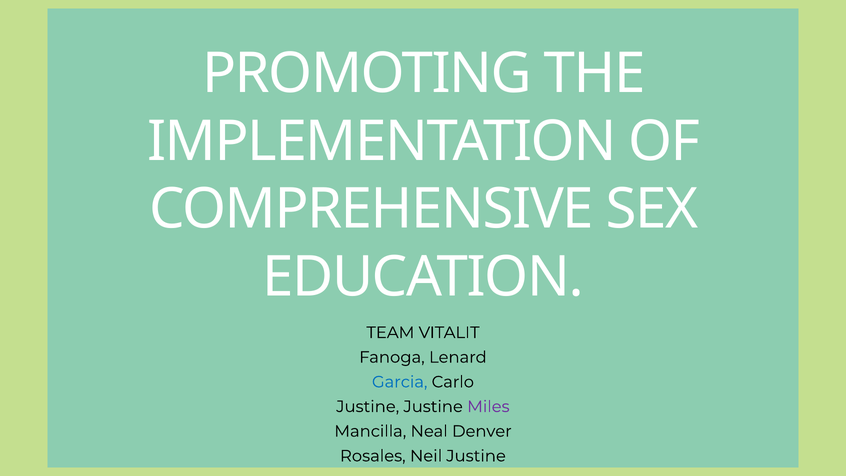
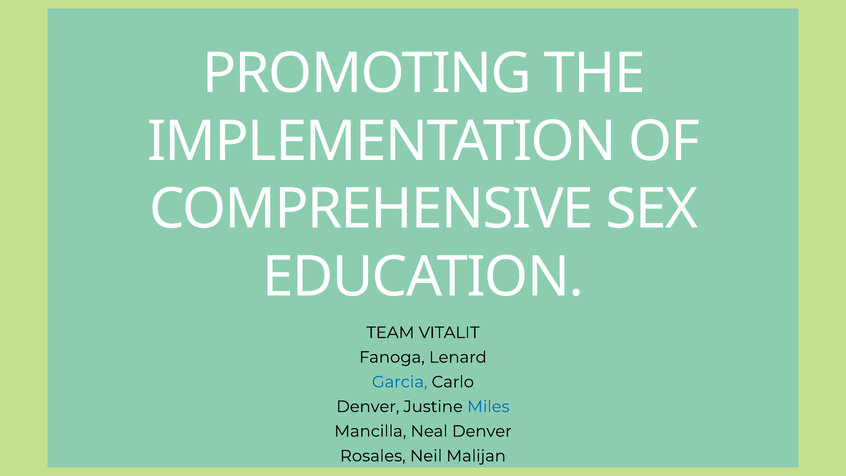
Justine: Justine -> Denver (368, 407)
Miles colour: purple -> blue (488, 407)
Neil Justine: Justine -> Malijan (476, 456)
